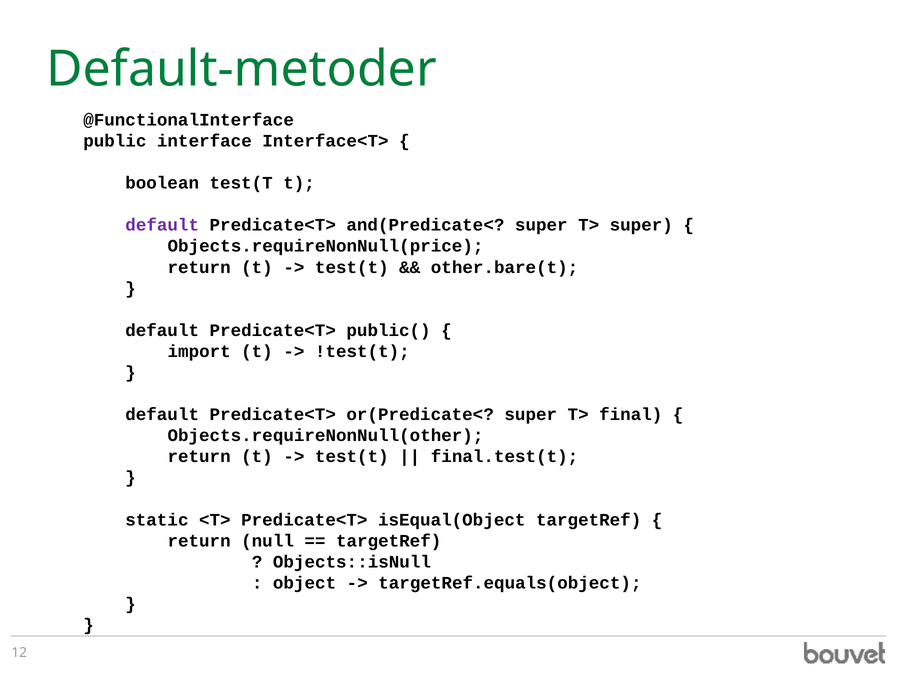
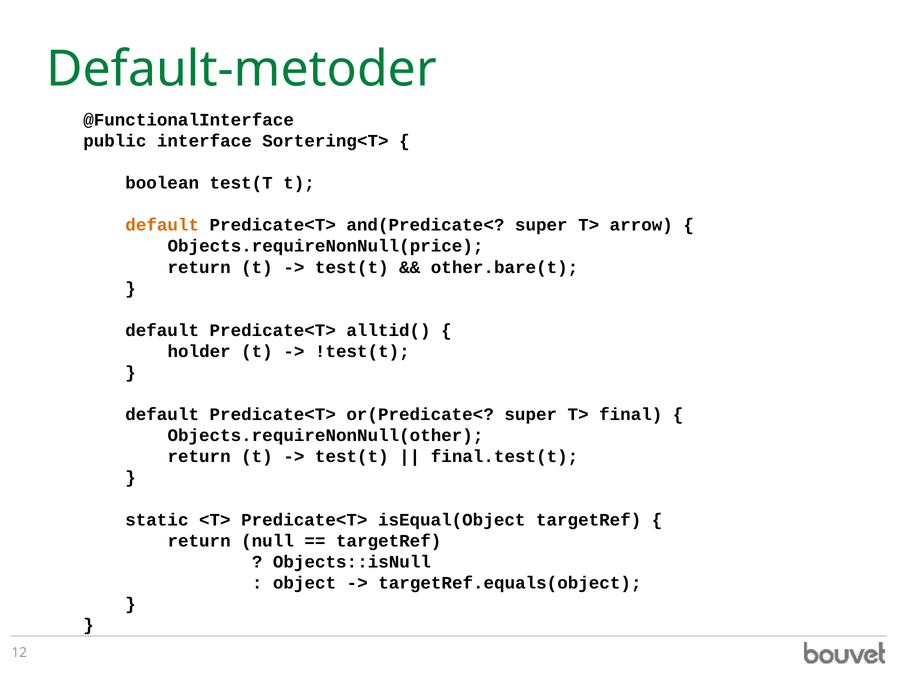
Interface<T>: Interface<T> -> Sortering<T> (325, 141)
default colour: purple -> orange (162, 225)
T> super: super -> arrow (641, 225)
public(: public( -> alltid( (389, 330)
import: import -> holder (199, 351)
